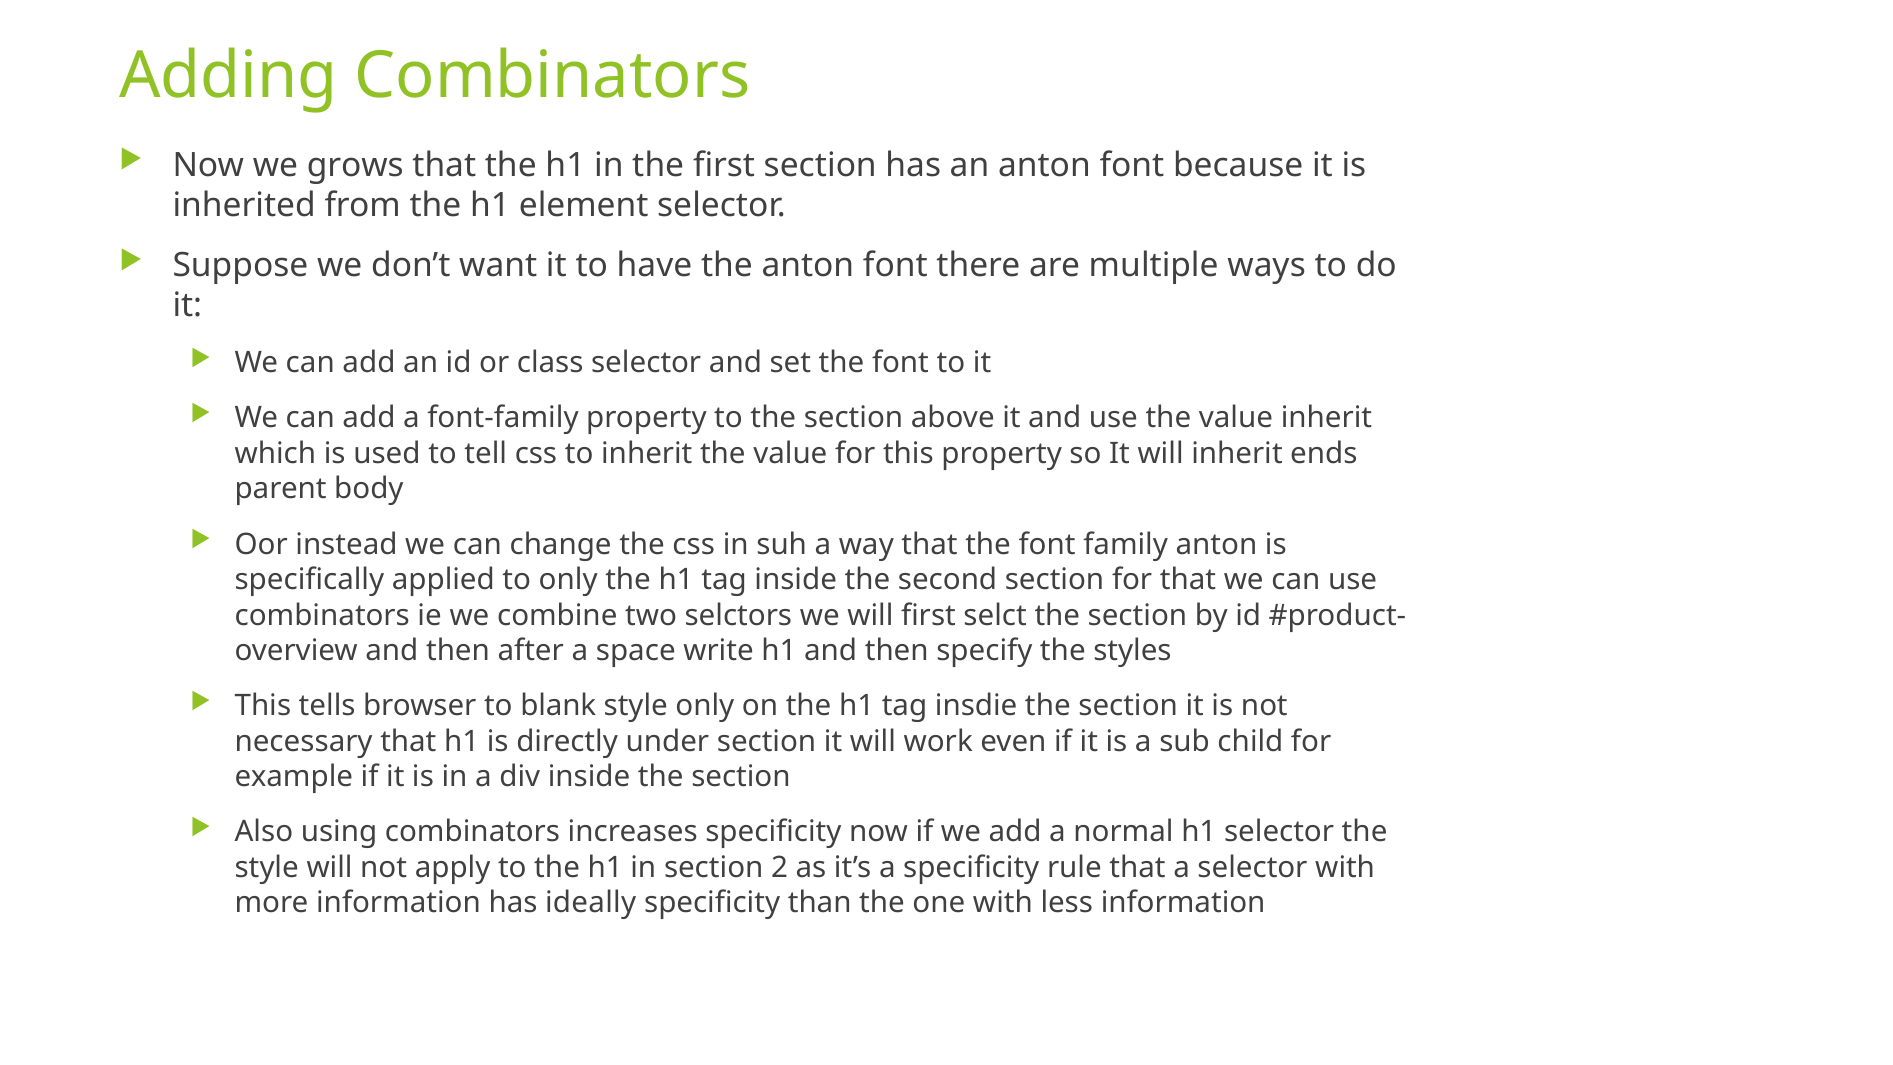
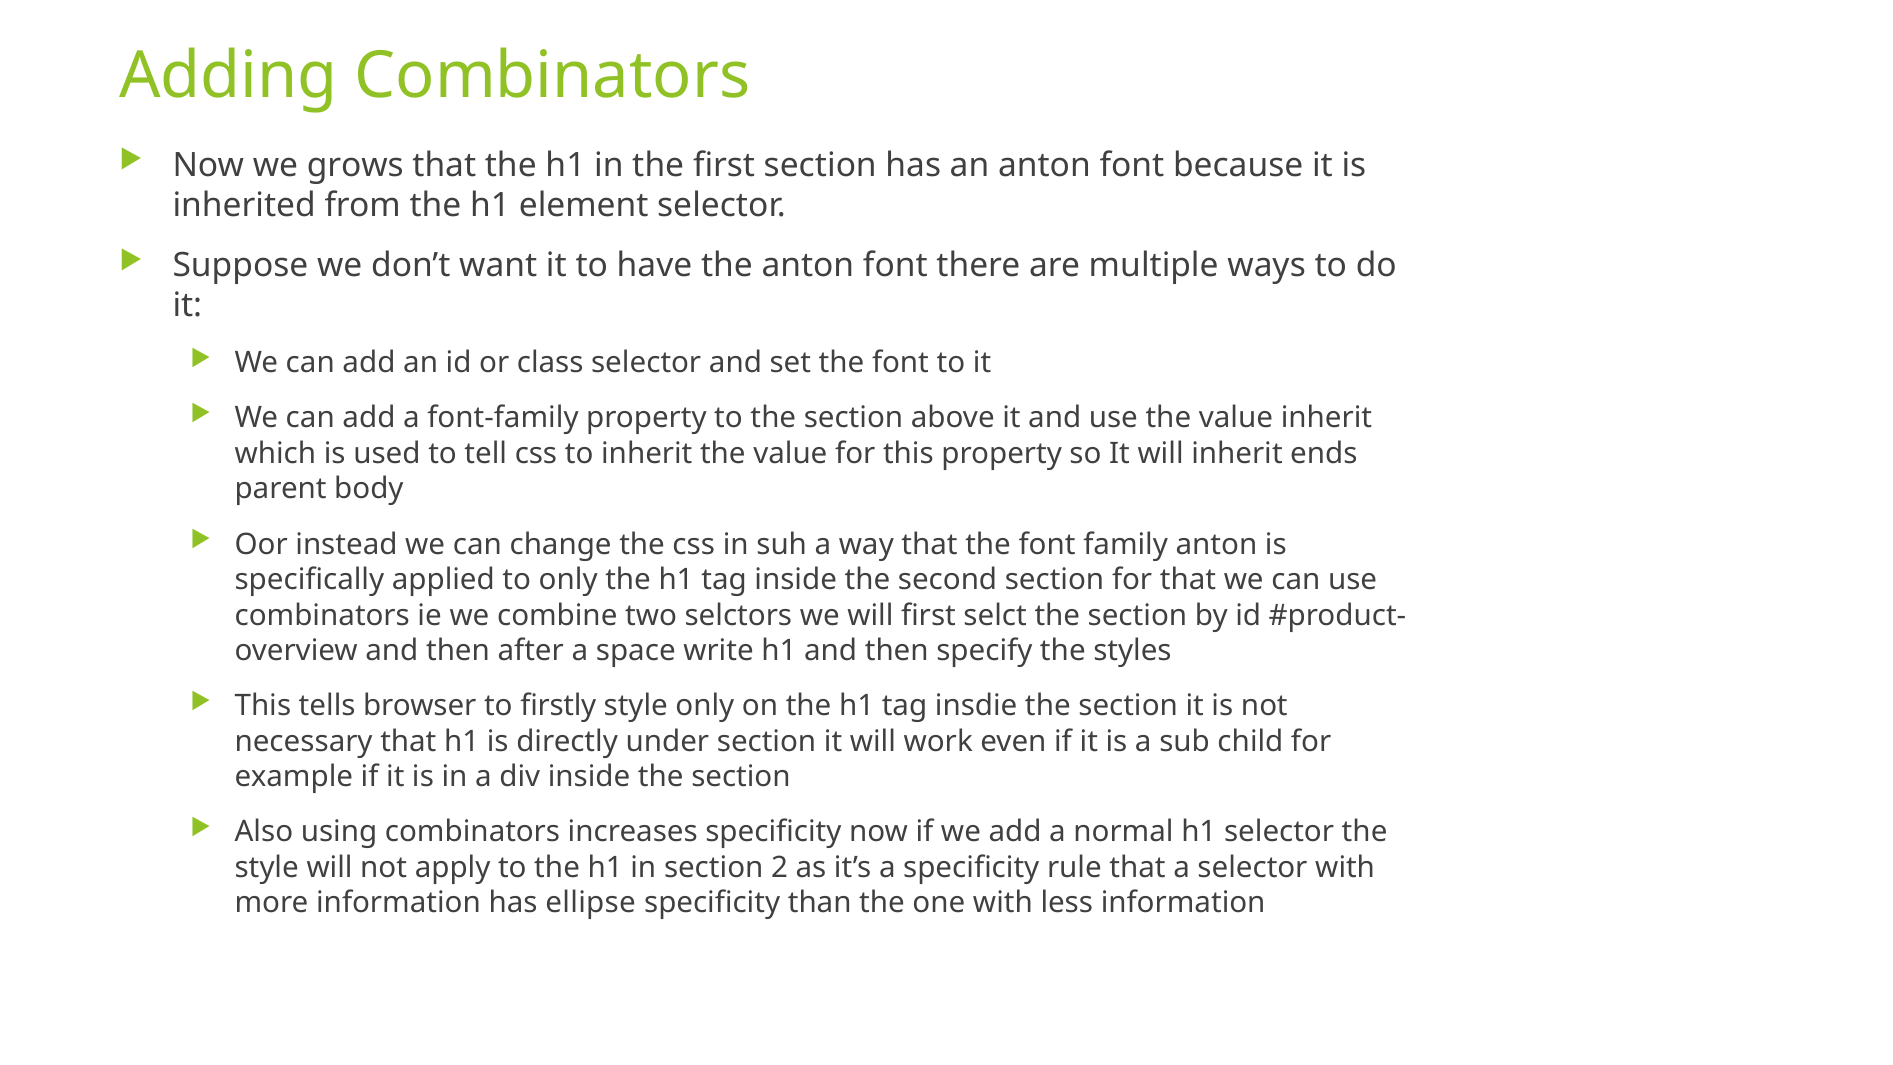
blank: blank -> firstly (558, 706)
ideally: ideally -> ellipse (591, 903)
